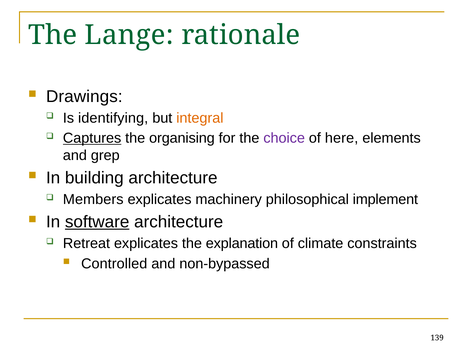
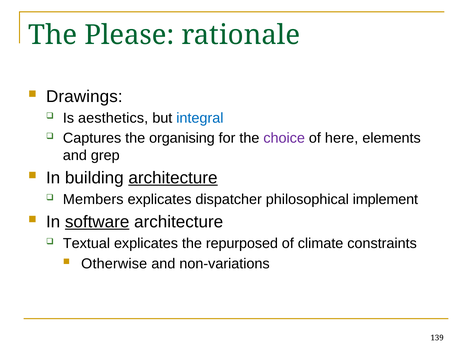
Lange: Lange -> Please (129, 35)
identifying: identifying -> aesthetics (113, 118)
integral colour: orange -> blue (200, 118)
Captures underline: present -> none (92, 138)
architecture underline: none -> present (173, 178)
machinery: machinery -> dispatcher (229, 199)
Retreat: Retreat -> Textual (86, 243)
explanation: explanation -> repurposed (242, 243)
Controlled: Controlled -> Otherwise (114, 264)
non-bypassed: non-bypassed -> non-variations (225, 264)
